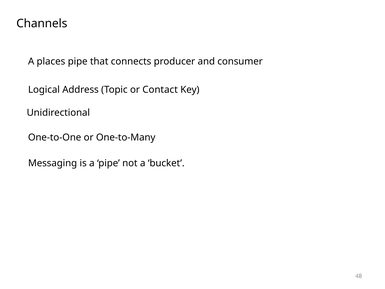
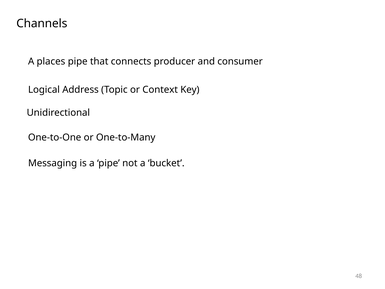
Contact: Contact -> Context (160, 90)
